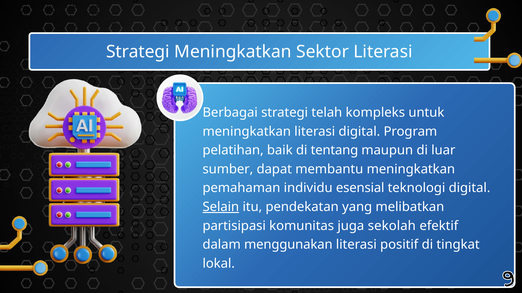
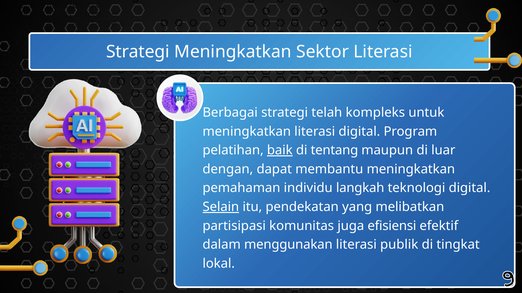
baik underline: none -> present (280, 151)
sumber: sumber -> dengan (228, 170)
esensial: esensial -> langkah (360, 188)
sekolah: sekolah -> efisiensi (392, 226)
positif: positif -> publik (399, 245)
